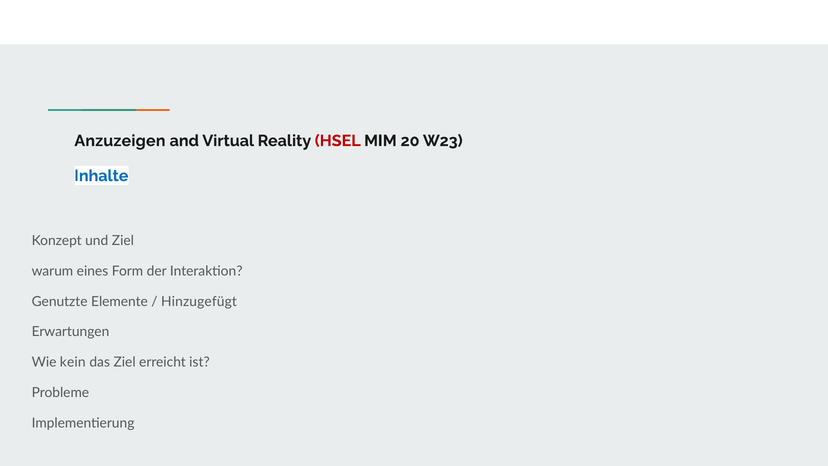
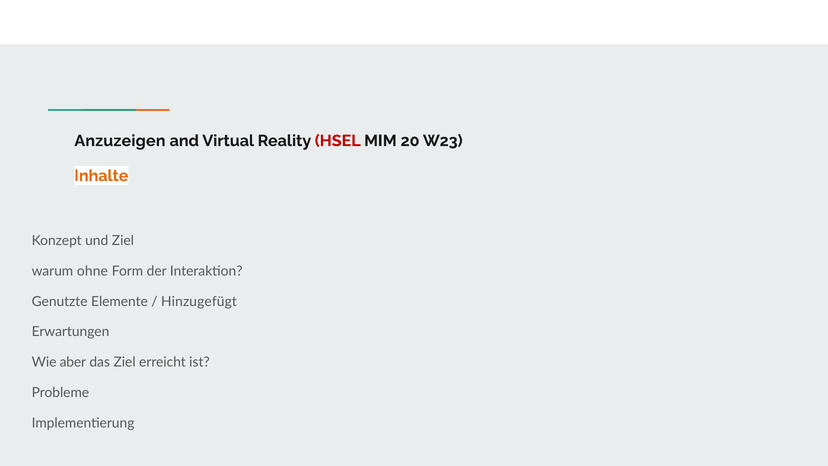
Inhalte colour: blue -> orange (101, 176)
eines: eines -> ohne (92, 271)
kein: kein -> aber (73, 362)
